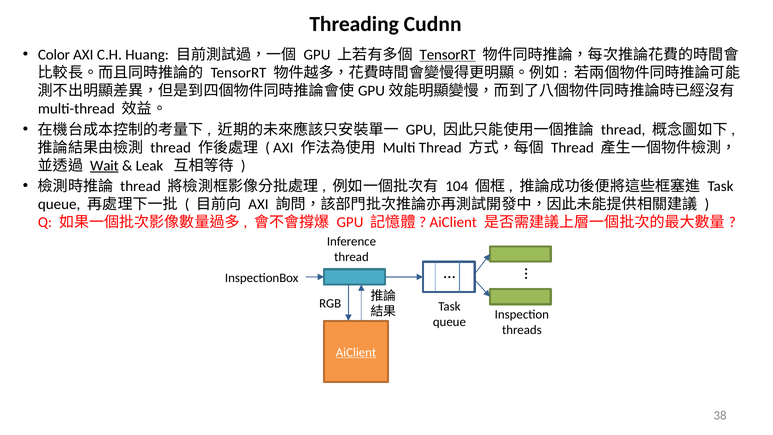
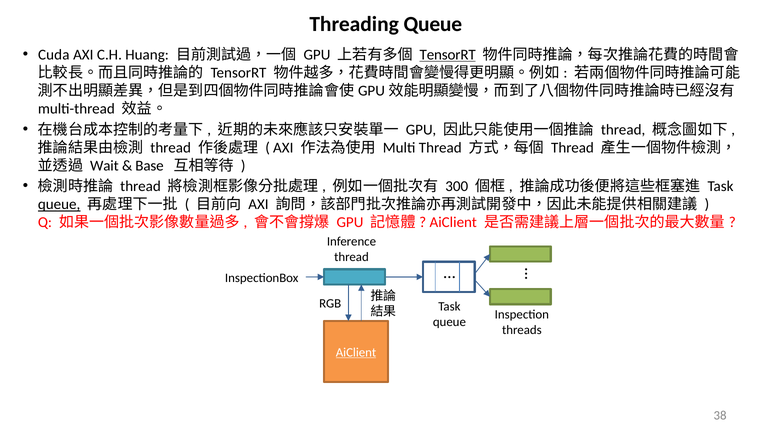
Threading Cudnn: Cudnn -> Queue (433, 24)
Color: Color -> Cuda (54, 55)
Wait underline: present -> none (104, 166)
Leak: Leak -> Base (149, 166)
104: 104 -> 300 (457, 186)
queue underline: none -> present (59, 204)
